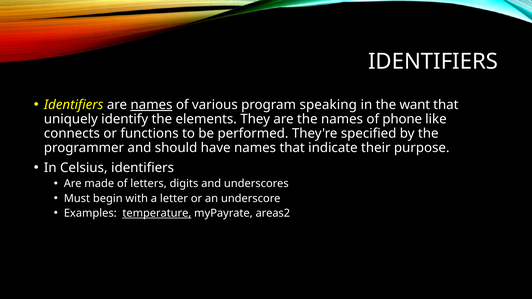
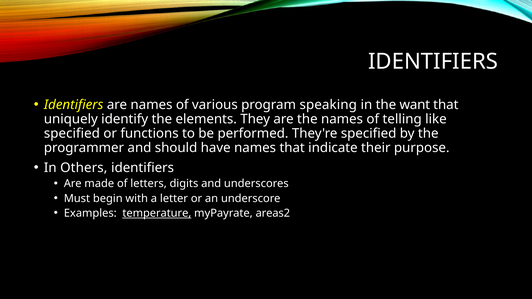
names underline: present -> none (151, 105)
phone: phone -> telling (402, 119)
connects: connects -> specified (72, 134)
Celsius: Celsius -> Others (84, 168)
